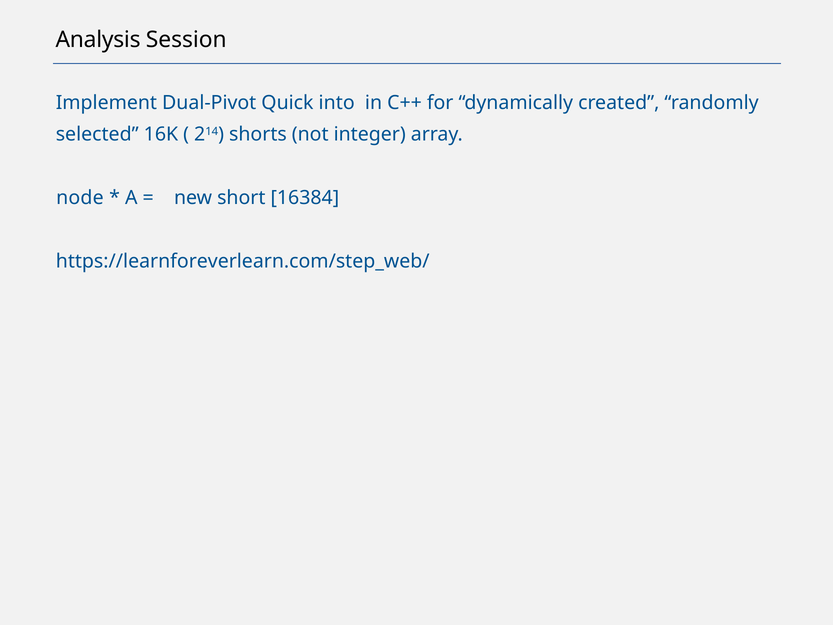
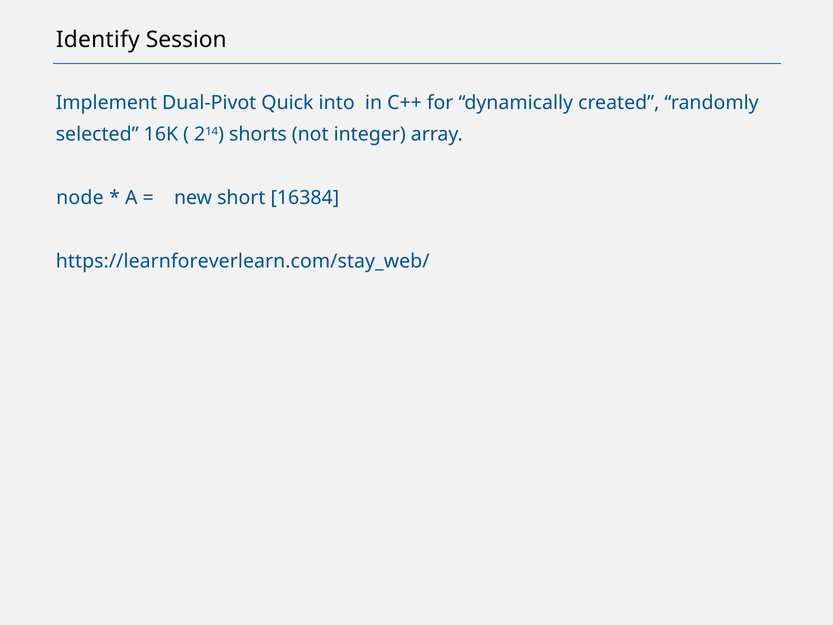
Analysis: Analysis -> Identify (98, 40)
https://learnforeverlearn.com/step_web/: https://learnforeverlearn.com/step_web/ -> https://learnforeverlearn.com/stay_web/ (243, 261)
